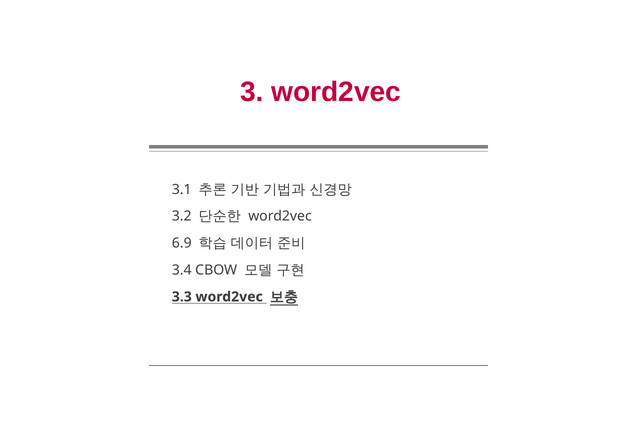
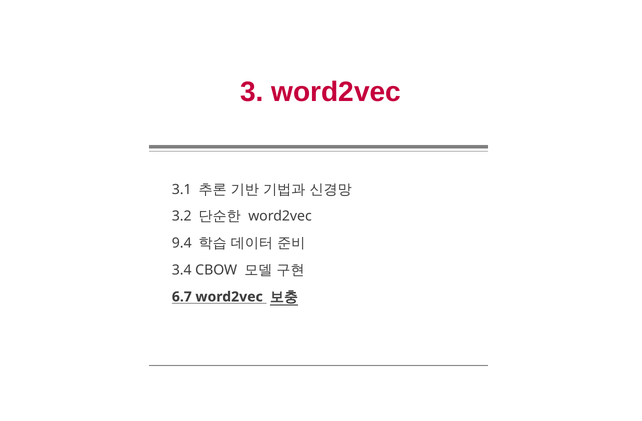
6.9: 6.9 -> 9.4 (182, 244)
3.3: 3.3 -> 6.7 (182, 297)
